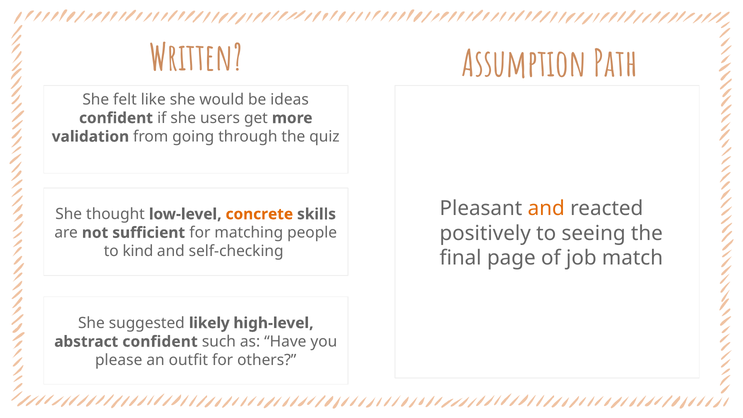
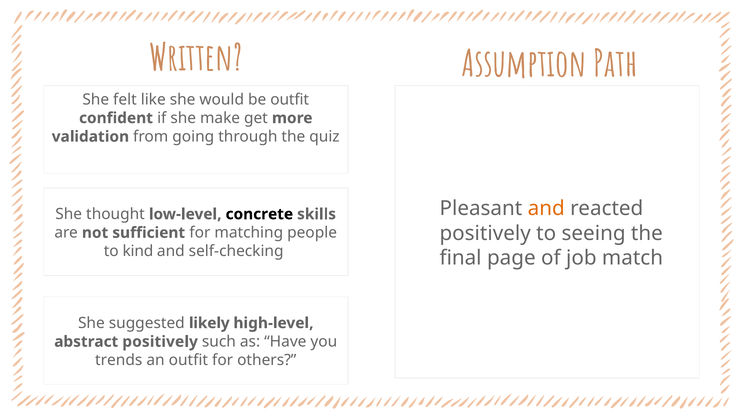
be ideas: ideas -> outfit (290, 99)
users: users -> make (220, 118)
concrete colour: orange -> black (259, 214)
abstract confident: confident -> positively (160, 342)
please: please -> trends (119, 360)
